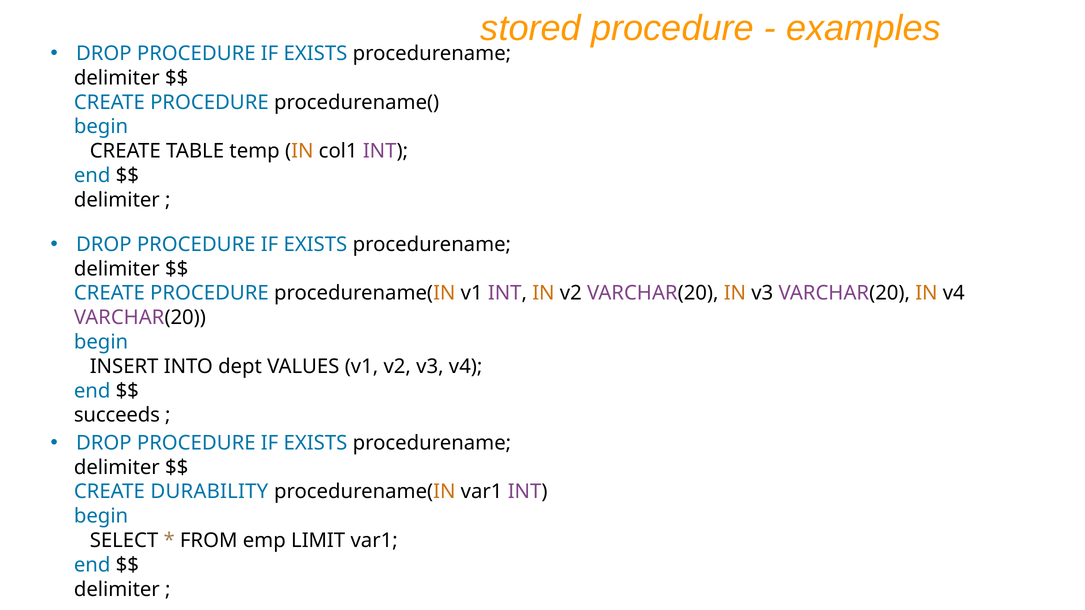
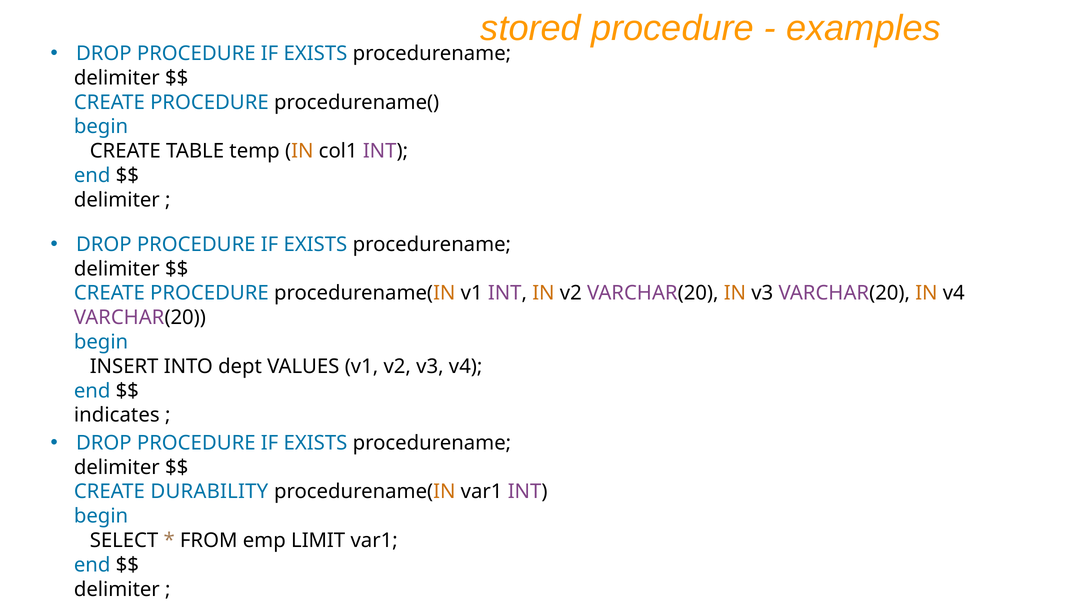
succeeds: succeeds -> indicates (117, 415)
